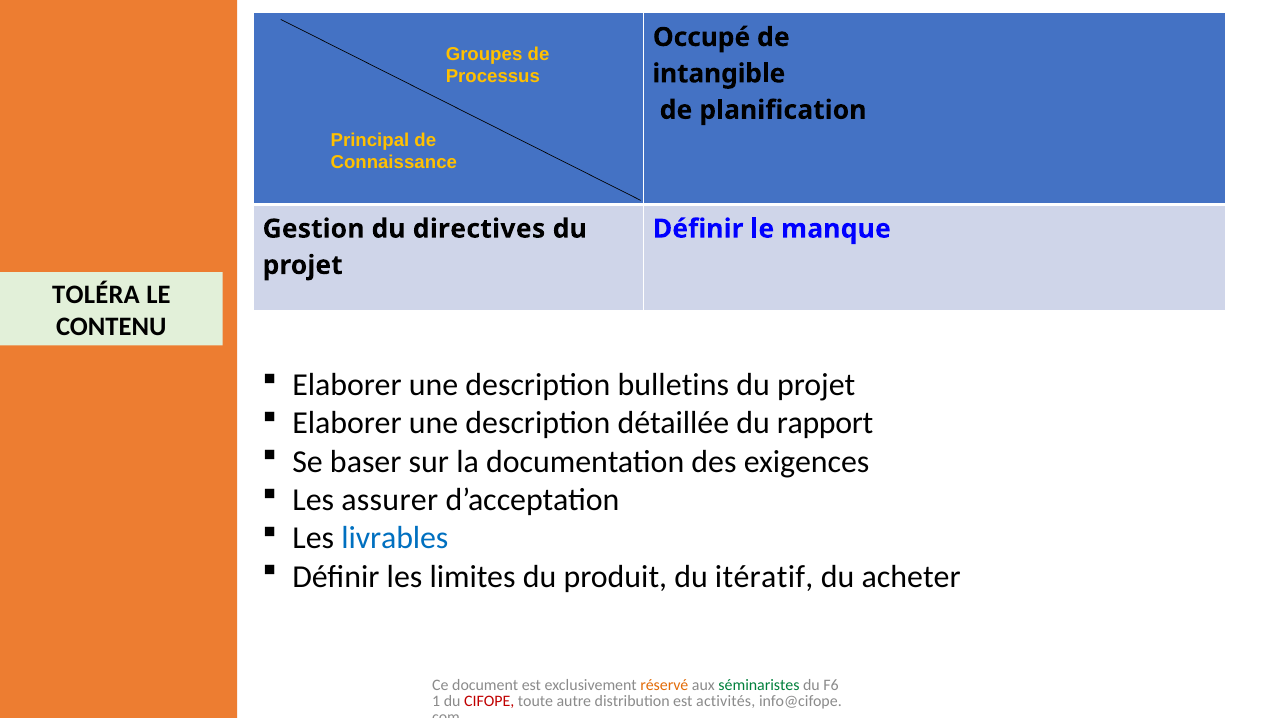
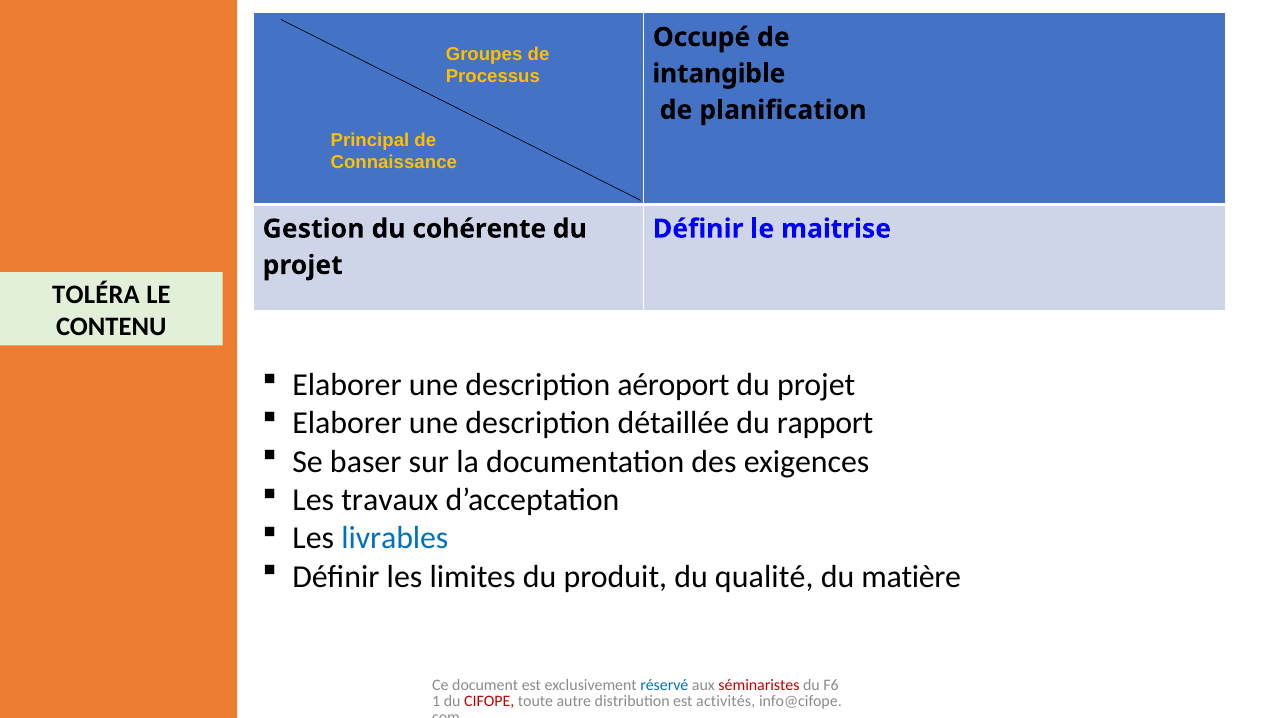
directives: directives -> cohérente (479, 229)
manque: manque -> maitrise (836, 229)
bulletins: bulletins -> aéroport (673, 385)
assurer: assurer -> travaux (390, 500)
itératif: itératif -> qualité (764, 576)
acheter: acheter -> matière (911, 576)
réservé colour: orange -> blue (664, 685)
séminaristes colour: green -> red (759, 685)
